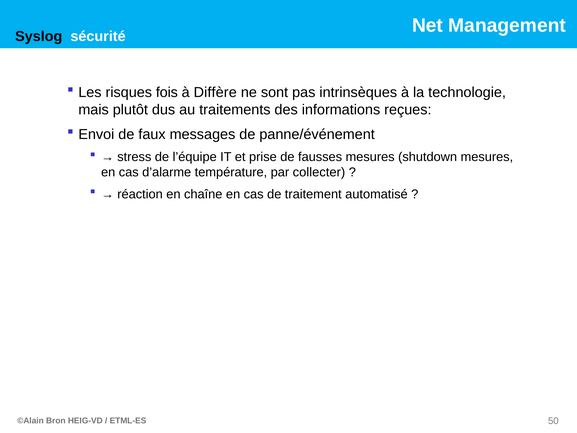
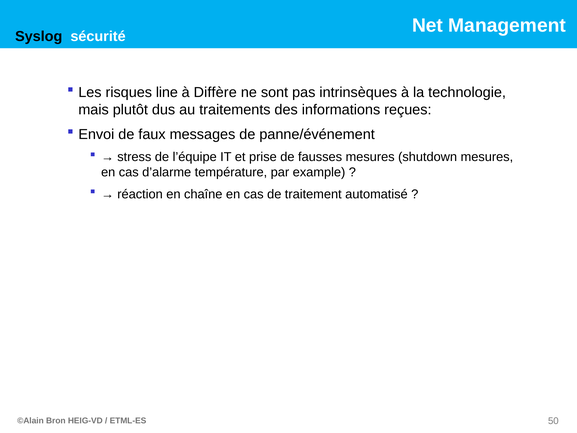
fois: fois -> line (167, 92)
collecter: collecter -> example (319, 172)
